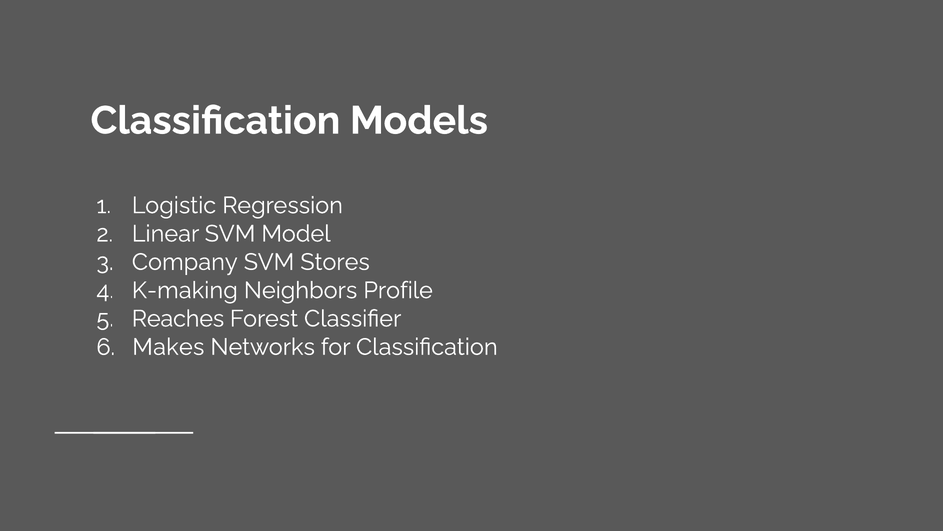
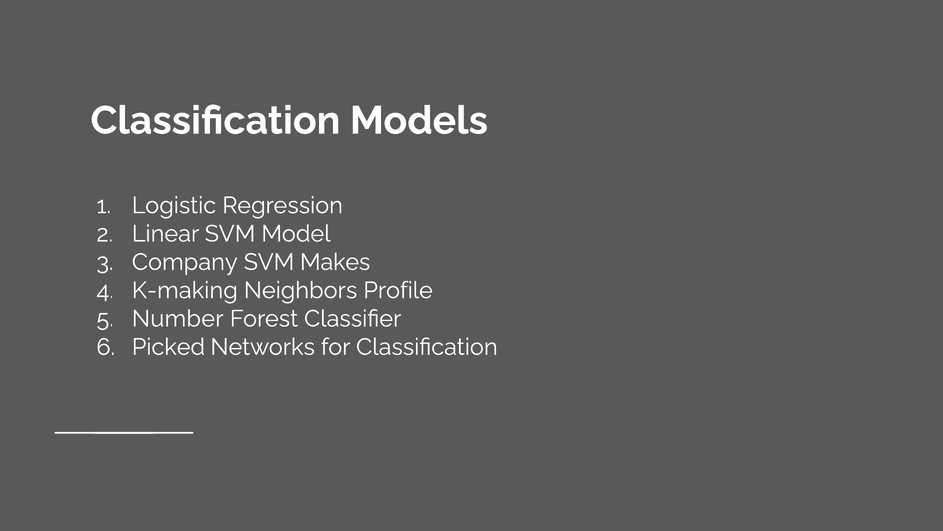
Stores: Stores -> Makes (335, 262)
Reaches: Reaches -> Number (178, 318)
Makes: Makes -> Picked (168, 347)
